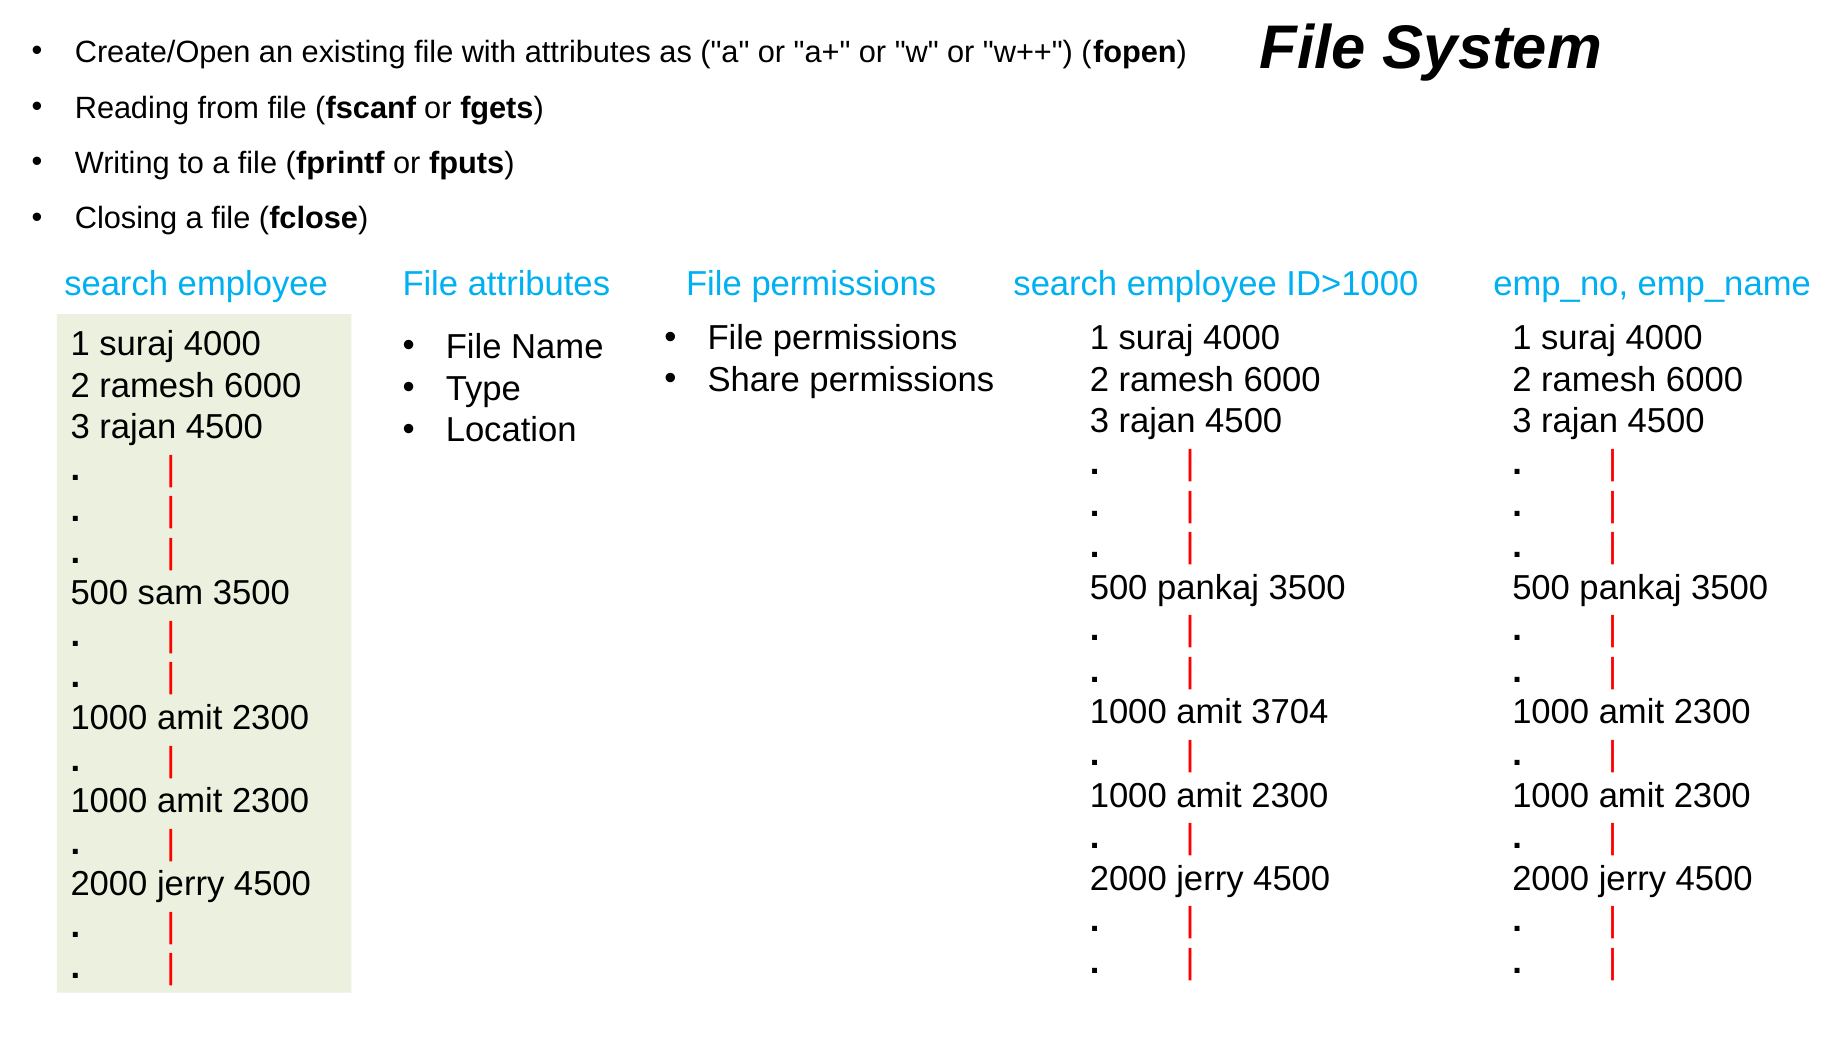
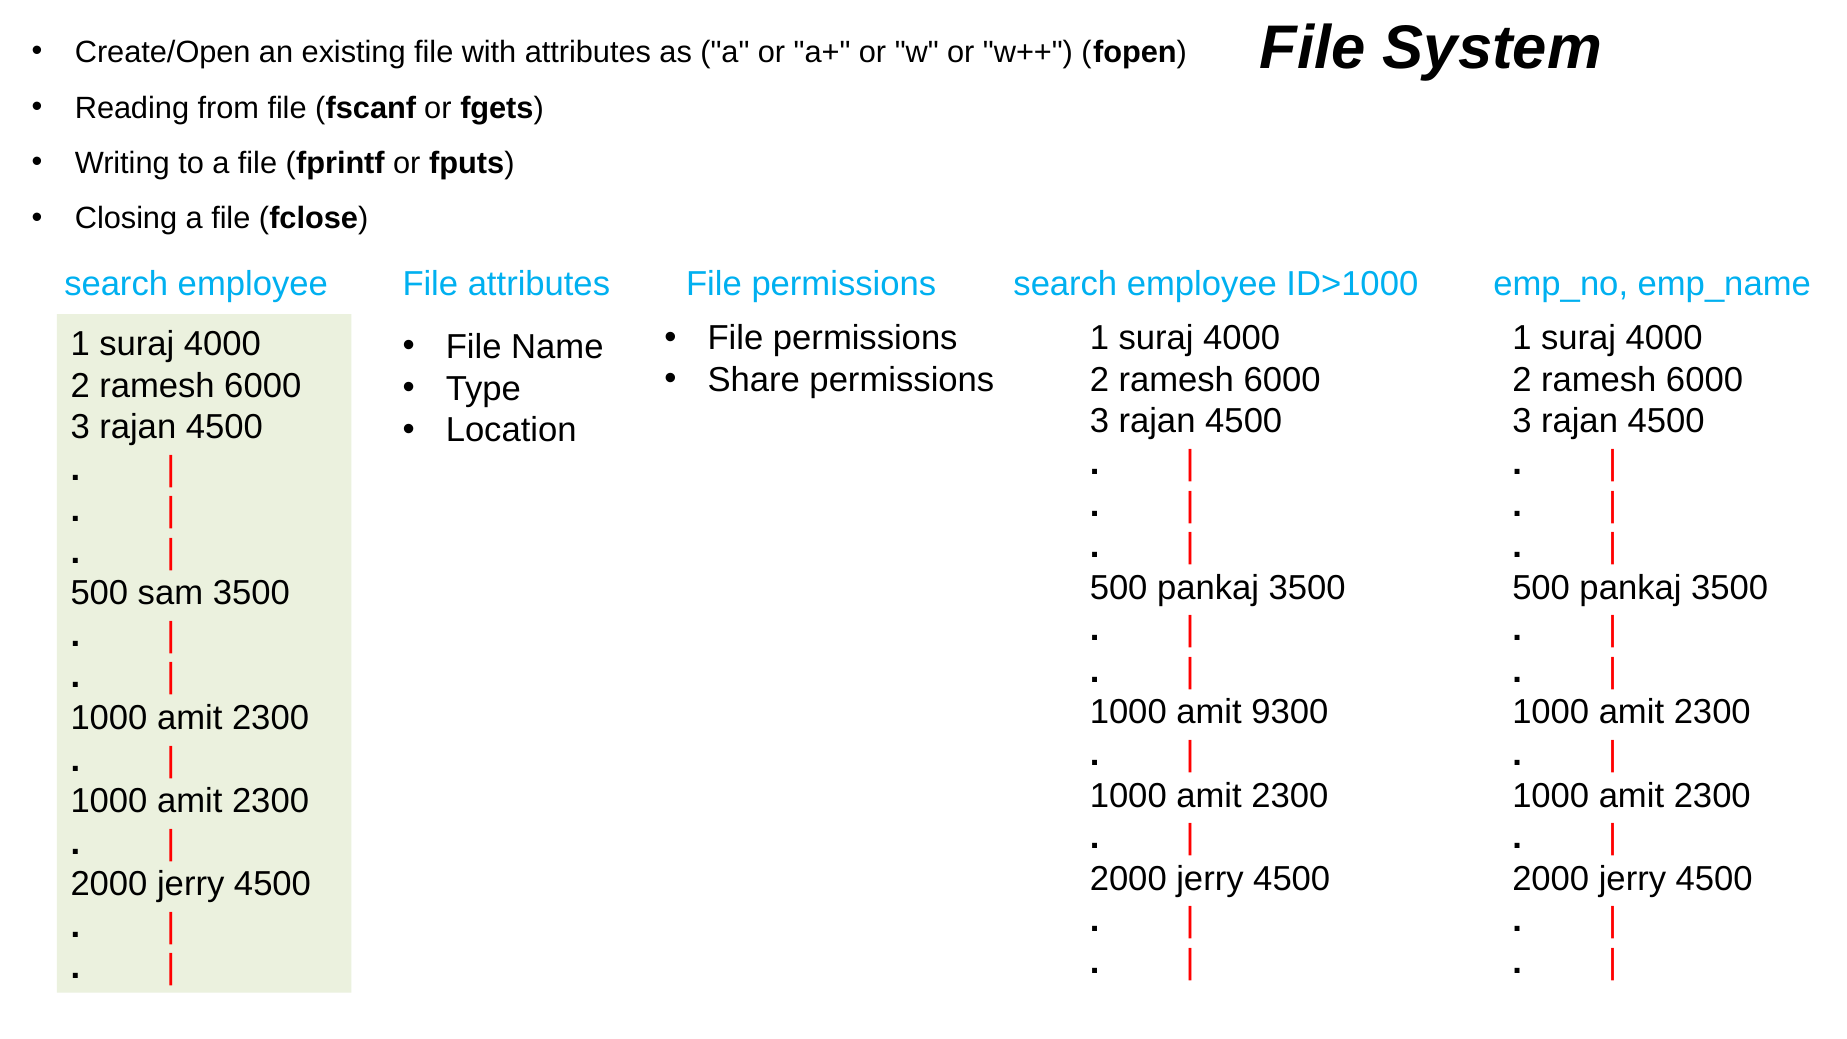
3704: 3704 -> 9300 (1290, 713)
